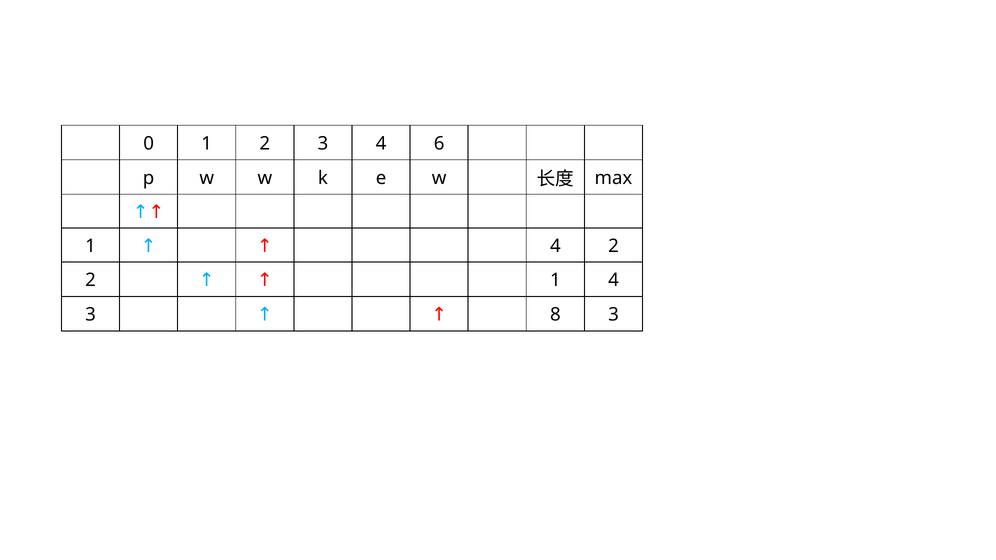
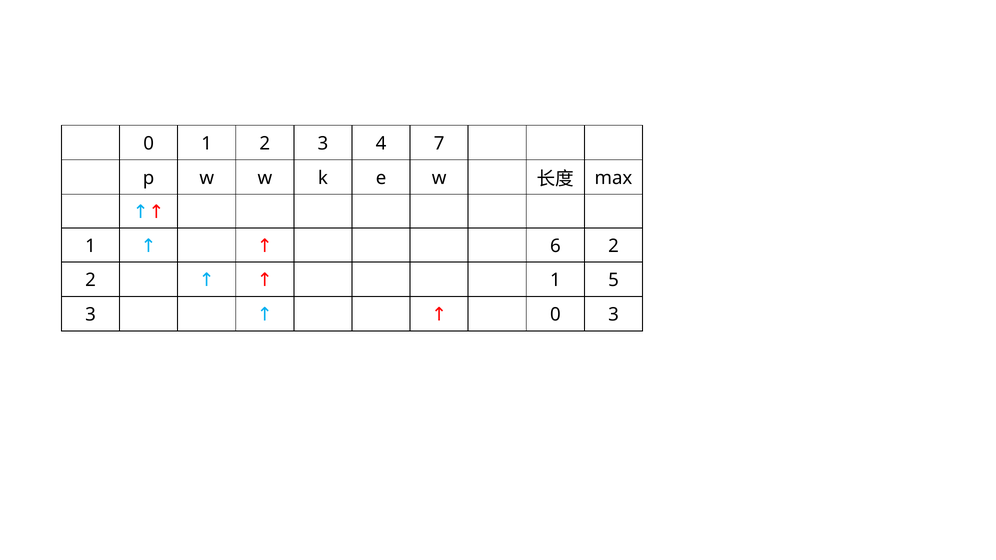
6: 6 -> 7 (439, 144)
4: 4 -> 6 (555, 246)
1 4: 4 -> 5 (613, 280)
8: 8 -> 0 (555, 315)
